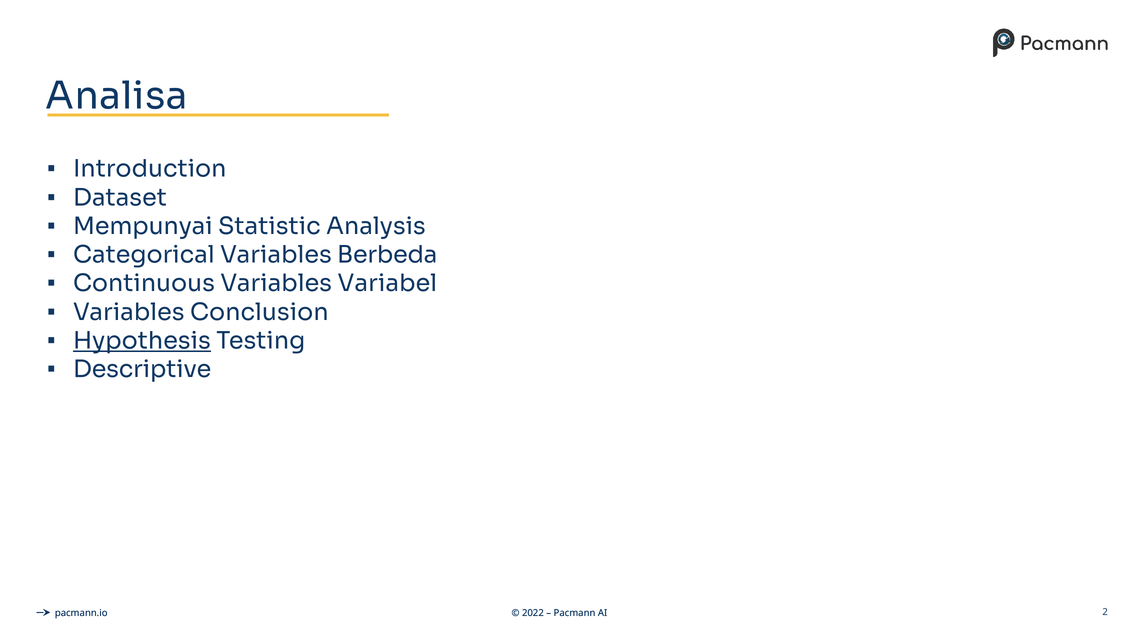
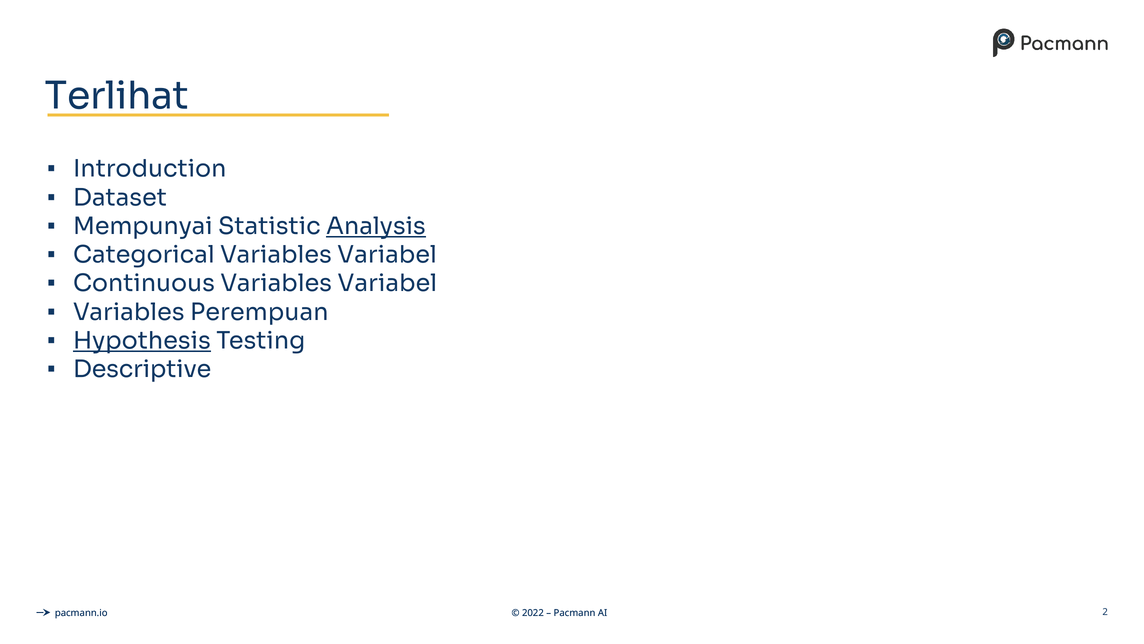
Analisa: Analisa -> Terlihat (117, 96)
Analysis underline: none -> present (376, 226)
Categorical Variables Berbeda: Berbeda -> Variabel (387, 255)
Conclusion: Conclusion -> Perempuan (259, 312)
